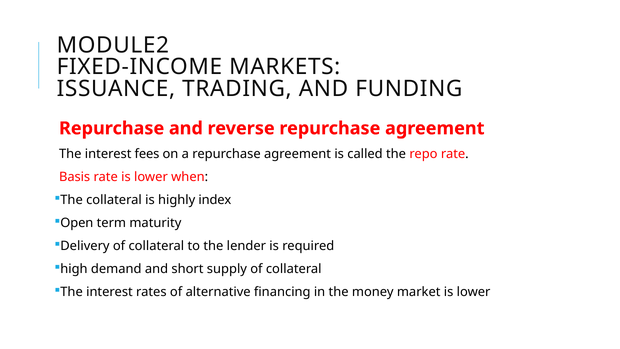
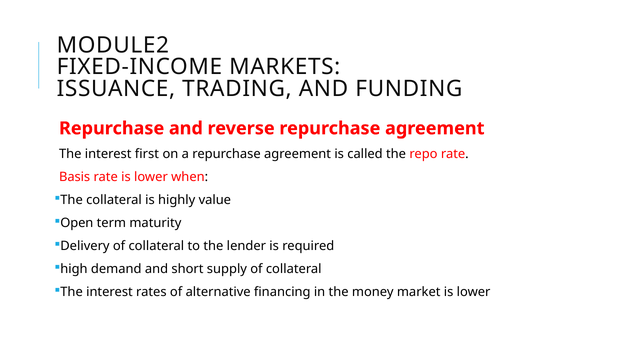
fees: fees -> first (147, 154)
index: index -> value (215, 200)
